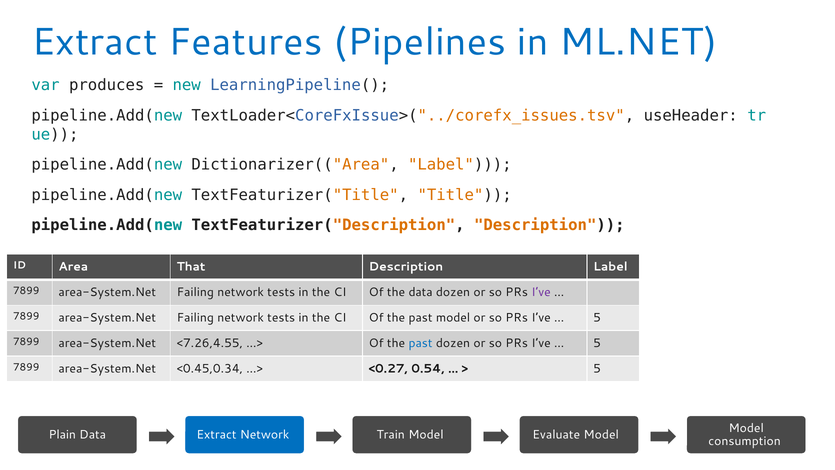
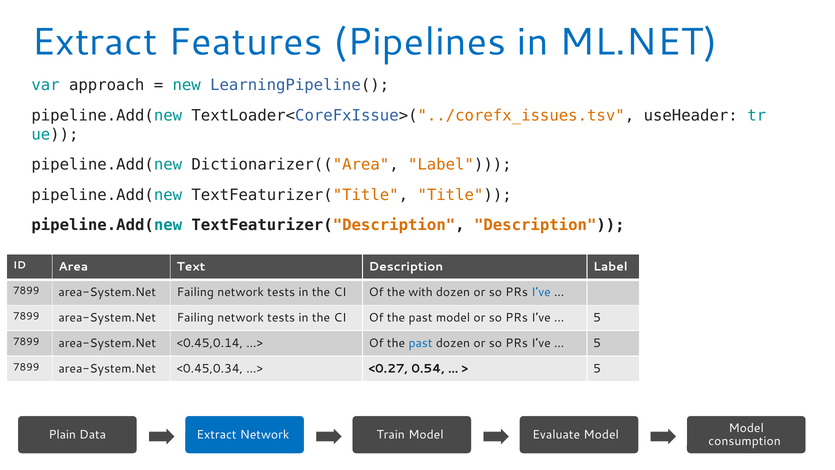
produces: produces -> approach (107, 85)
That: That -> Text (191, 267)
the data: data -> with (421, 292)
I’ve colour: purple -> blue (541, 292)
<7.26,4.55: <7.26,4.55 -> <0.45,0.14 (210, 343)
